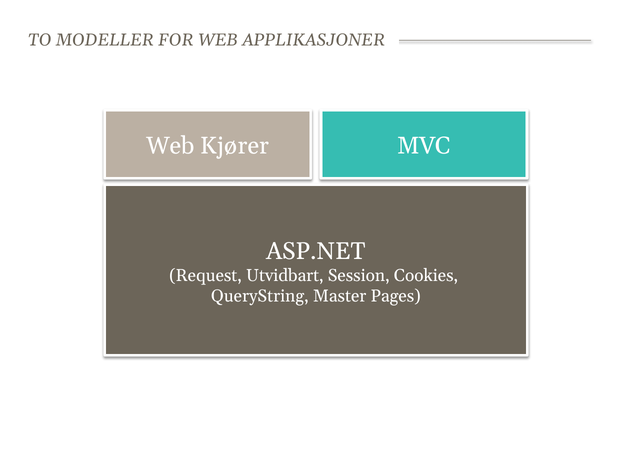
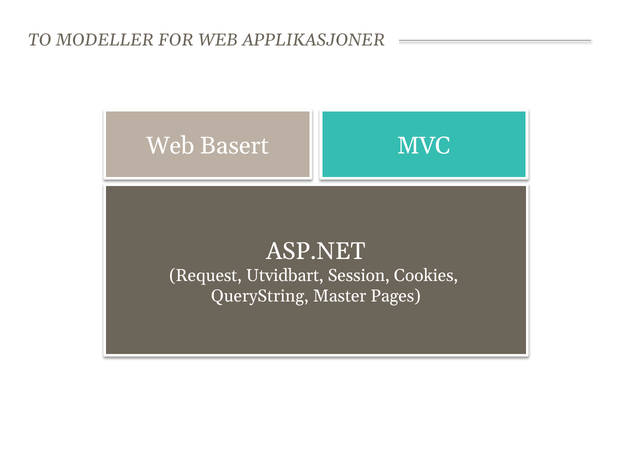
Kjører: Kjører -> Basert (235, 146)
